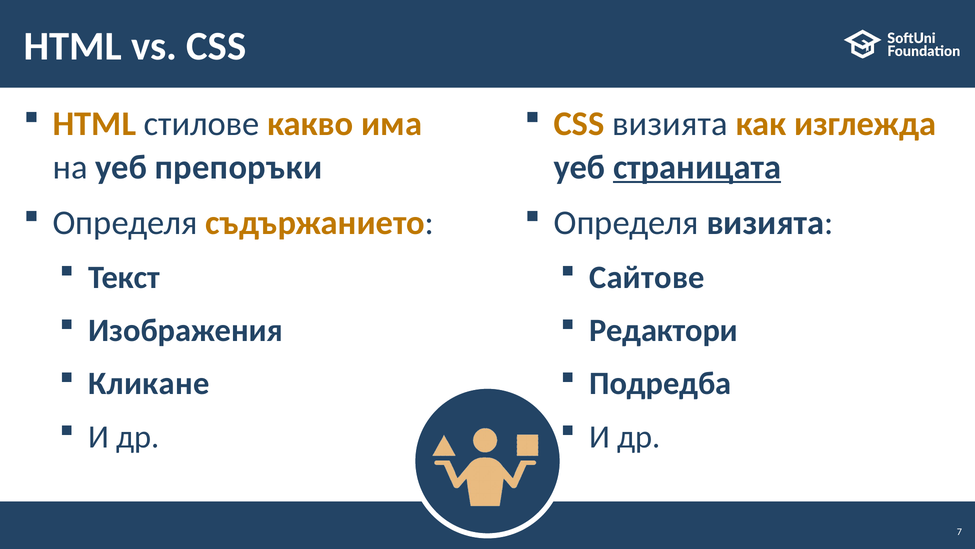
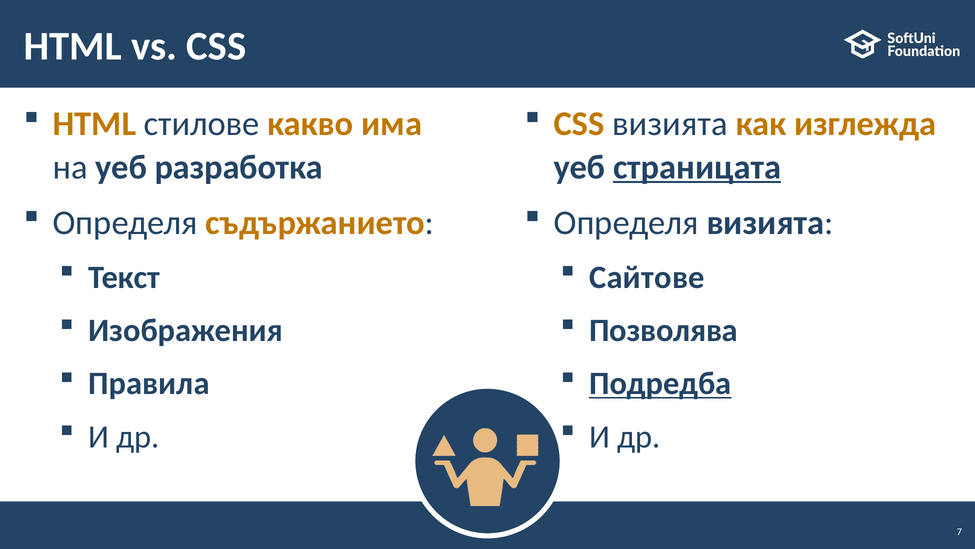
препоръки: препоръки -> разработка (239, 167)
Редактори: Редактори -> Позволява (664, 330)
Кликане: Кликане -> Правила (149, 383)
Подредба underline: none -> present (660, 383)
